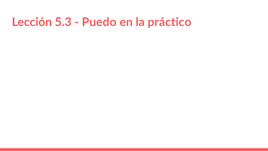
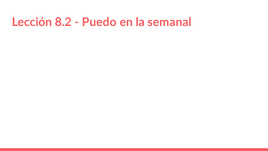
5.3: 5.3 -> 8.2 (63, 22)
práctico: práctico -> semanal (170, 22)
